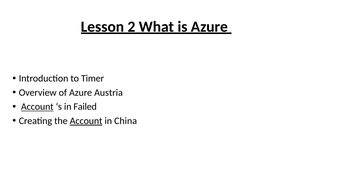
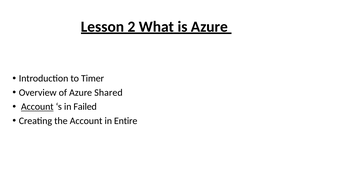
Austria: Austria -> Shared (108, 92)
Account underline: present -> none (86, 121)
China: China -> Entire (126, 121)
